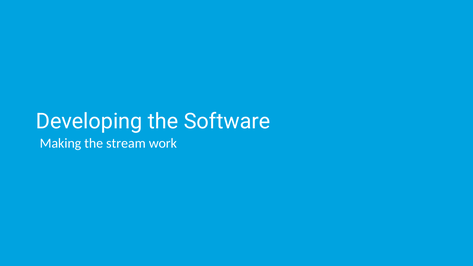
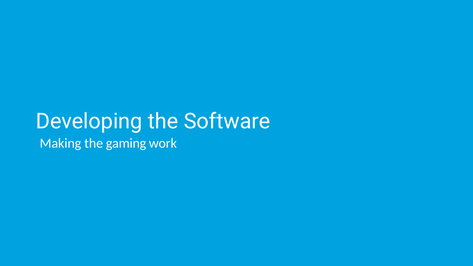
stream: stream -> gaming (126, 143)
